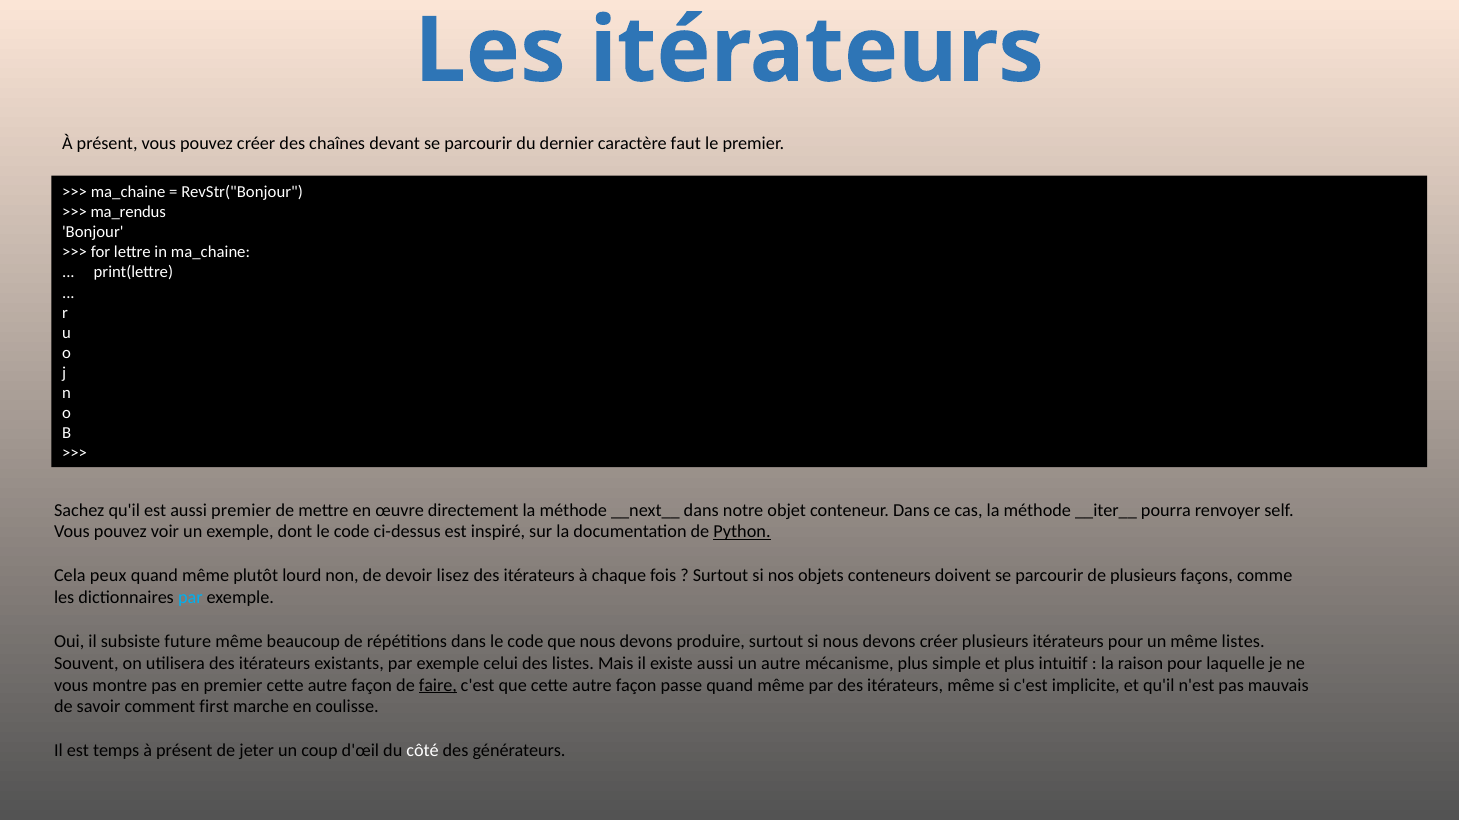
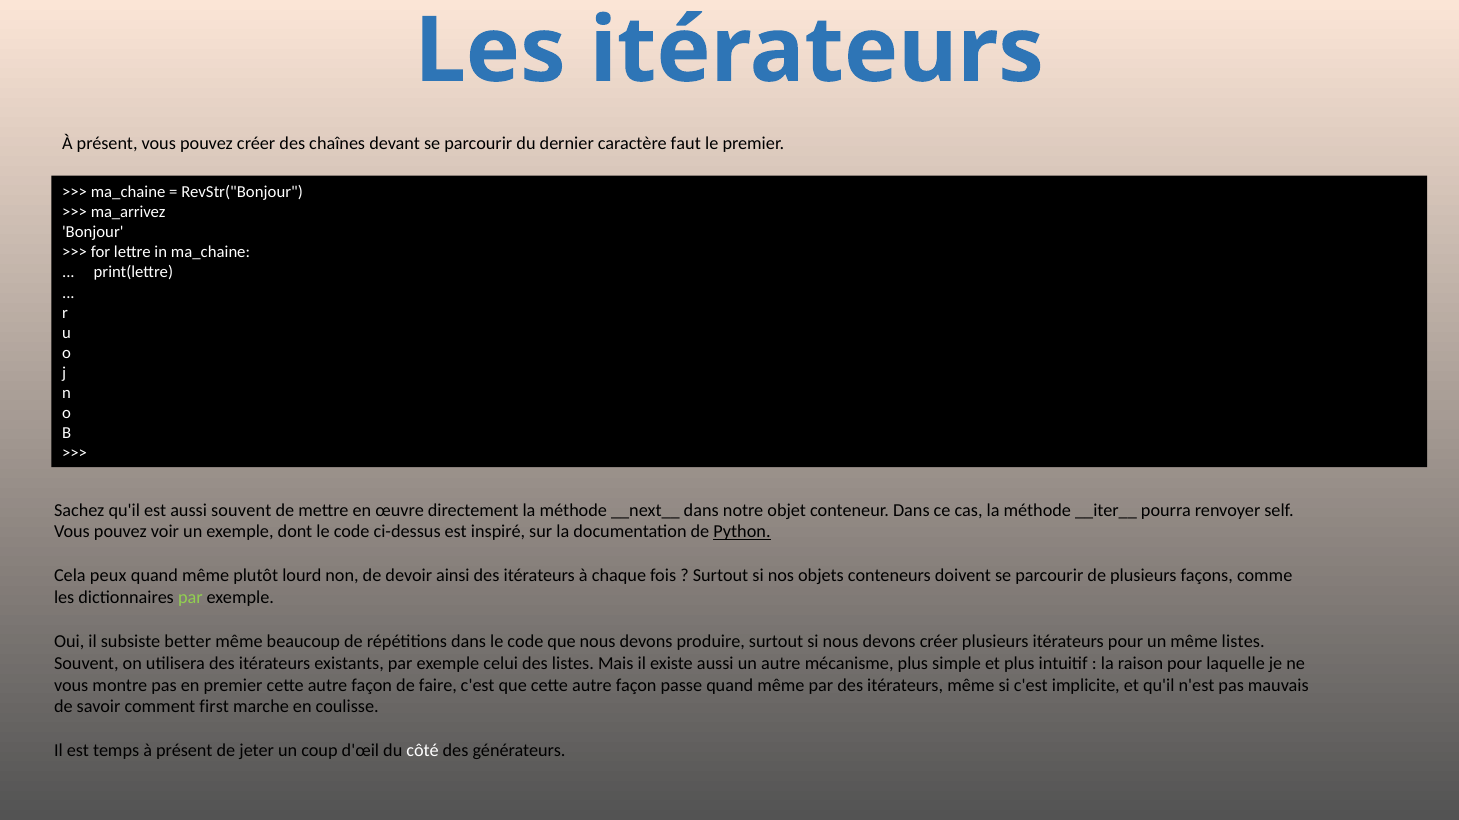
ma_rendus: ma_rendus -> ma_arrivez (128, 212)
aussi premier: premier -> souvent (241, 511)
lisez: lisez -> ainsi (453, 576)
par colour: light blue -> light green (190, 598)
future: future -> better (188, 642)
faire underline: present -> none (438, 686)
